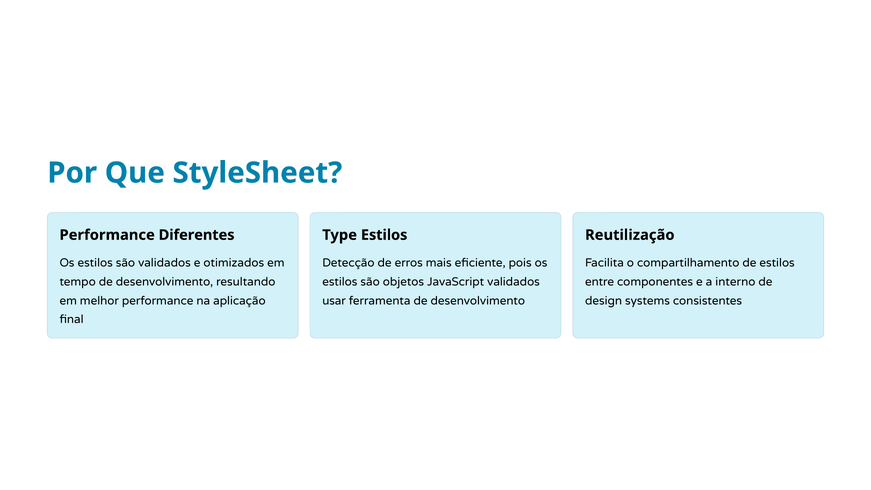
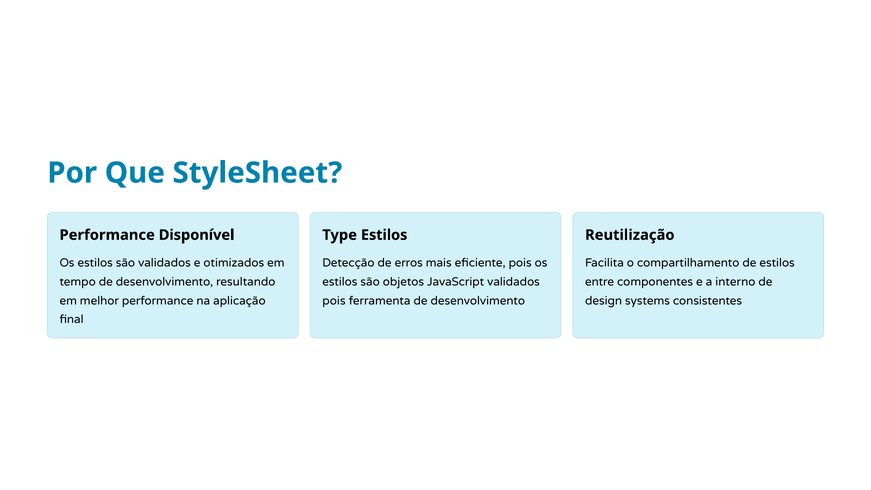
Diferentes: Diferentes -> Disponível (197, 235)
usar: usar -> pois (334, 301)
